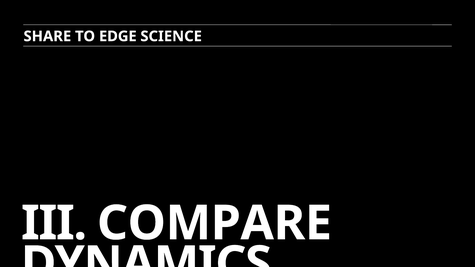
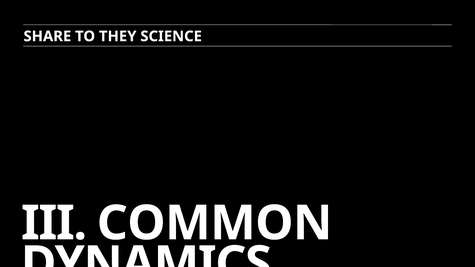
EDGE: EDGE -> THEY (118, 36)
COMPARE: COMPARE -> COMMON (215, 223)
